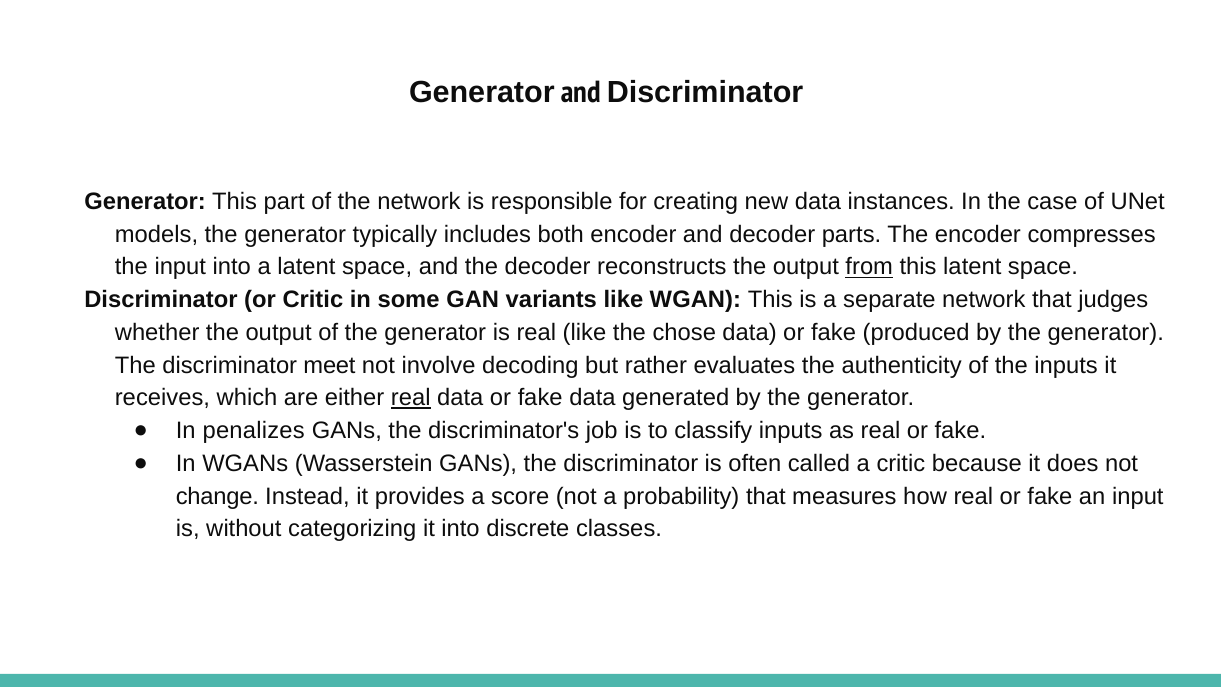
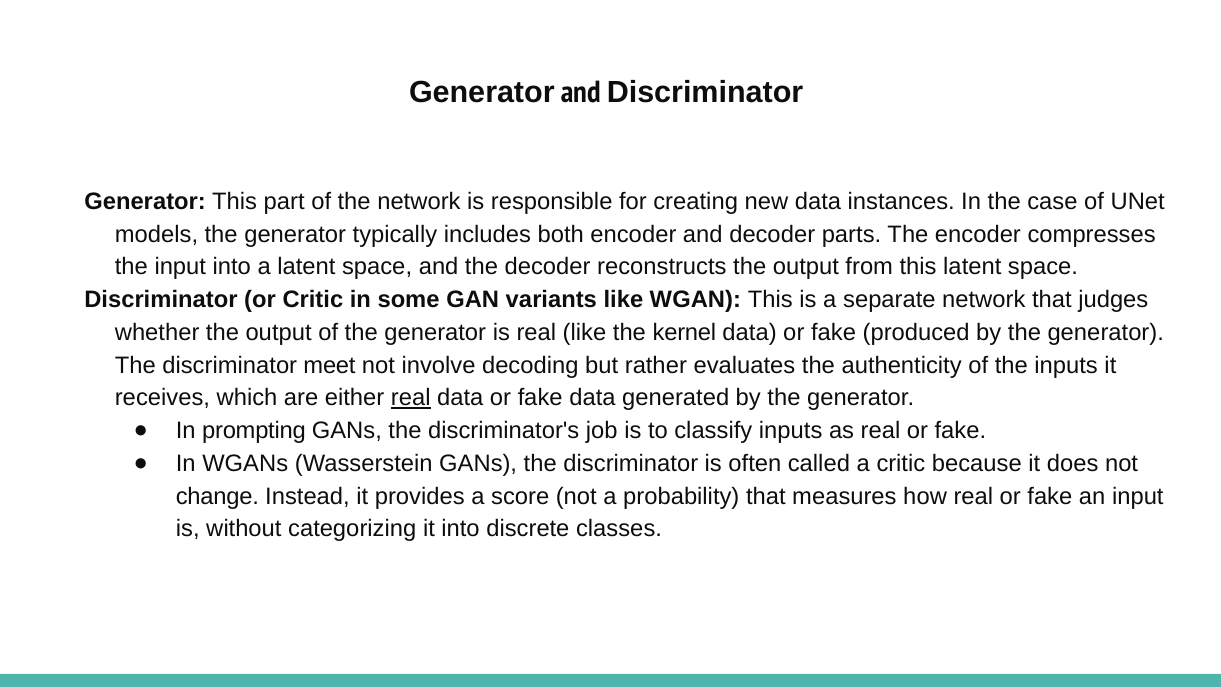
from underline: present -> none (869, 267)
chose: chose -> kernel (684, 332)
penalizes: penalizes -> prompting (254, 431)
